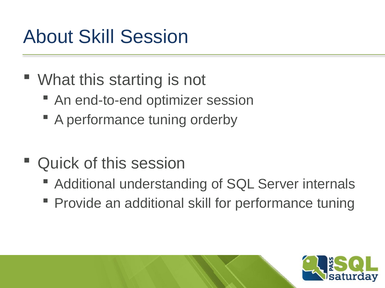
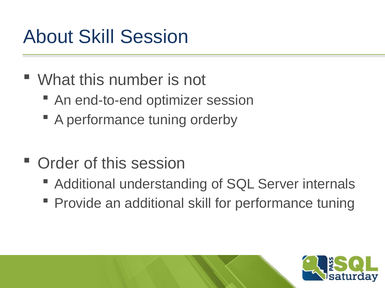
starting: starting -> number (136, 80)
Quick: Quick -> Order (58, 164)
